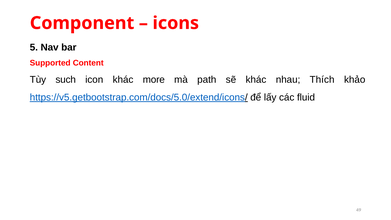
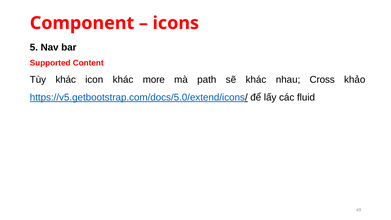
Tùy such: such -> khác (66, 80)
Thích: Thích -> Cross (322, 80)
